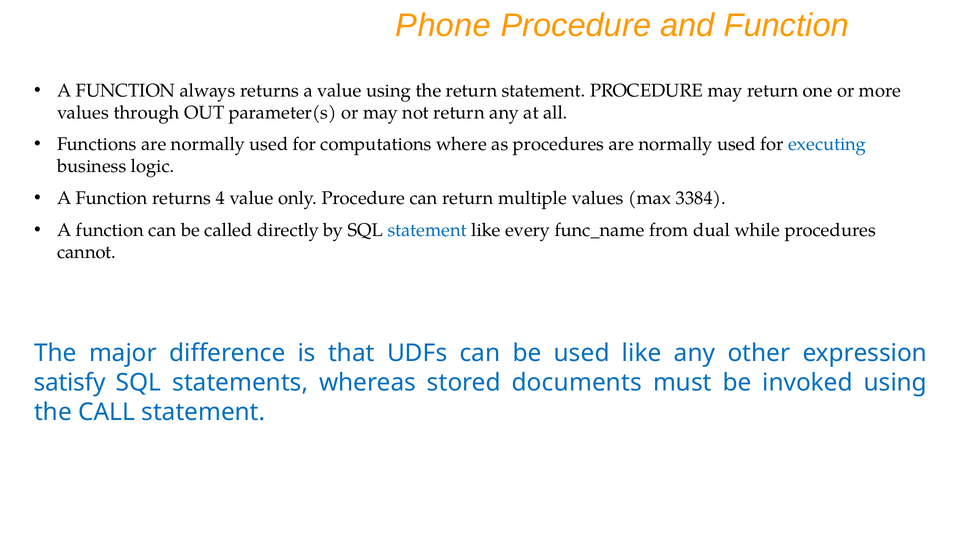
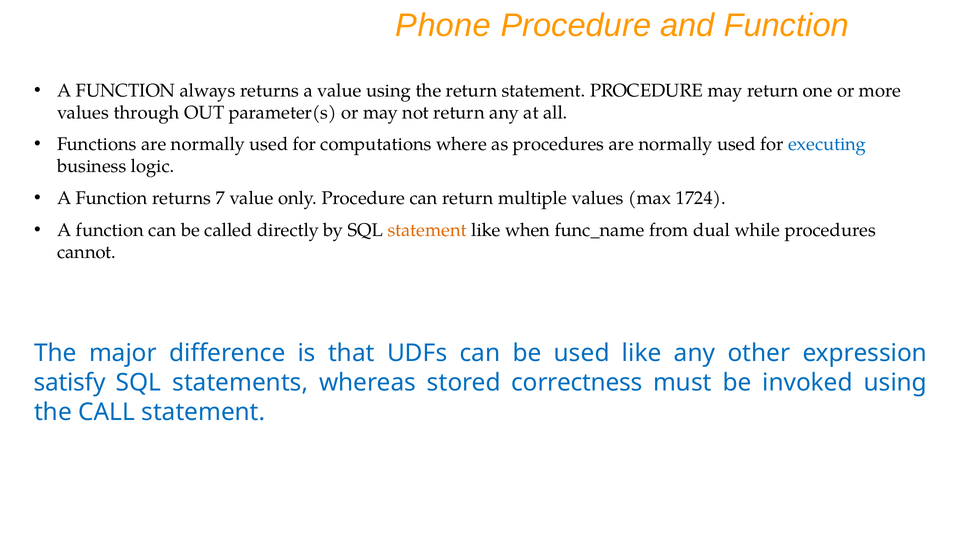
4: 4 -> 7 (220, 198)
3384: 3384 -> 1724 (701, 198)
statement colour: blue -> orange (427, 230)
every: every -> when (528, 230)
documents: documents -> correctness (577, 383)
